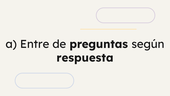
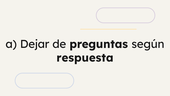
Entre: Entre -> Dejar (35, 44)
